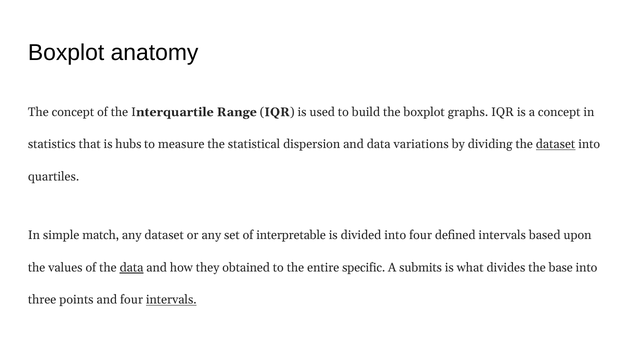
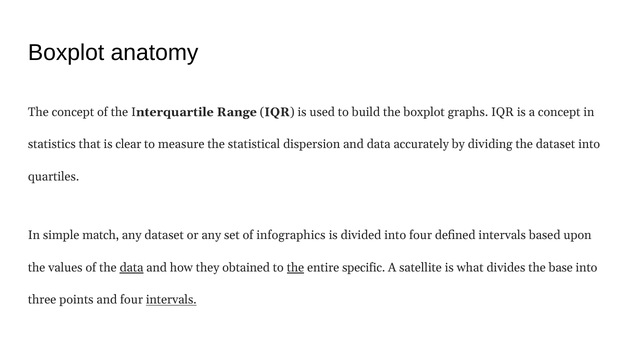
hubs: hubs -> clear (128, 144)
variations: variations -> accurately (421, 144)
dataset underline: present -> none (556, 144)
interpretable: interpretable -> infographics (291, 235)
the underline: none -> present (295, 267)
submits: submits -> satellite (420, 267)
